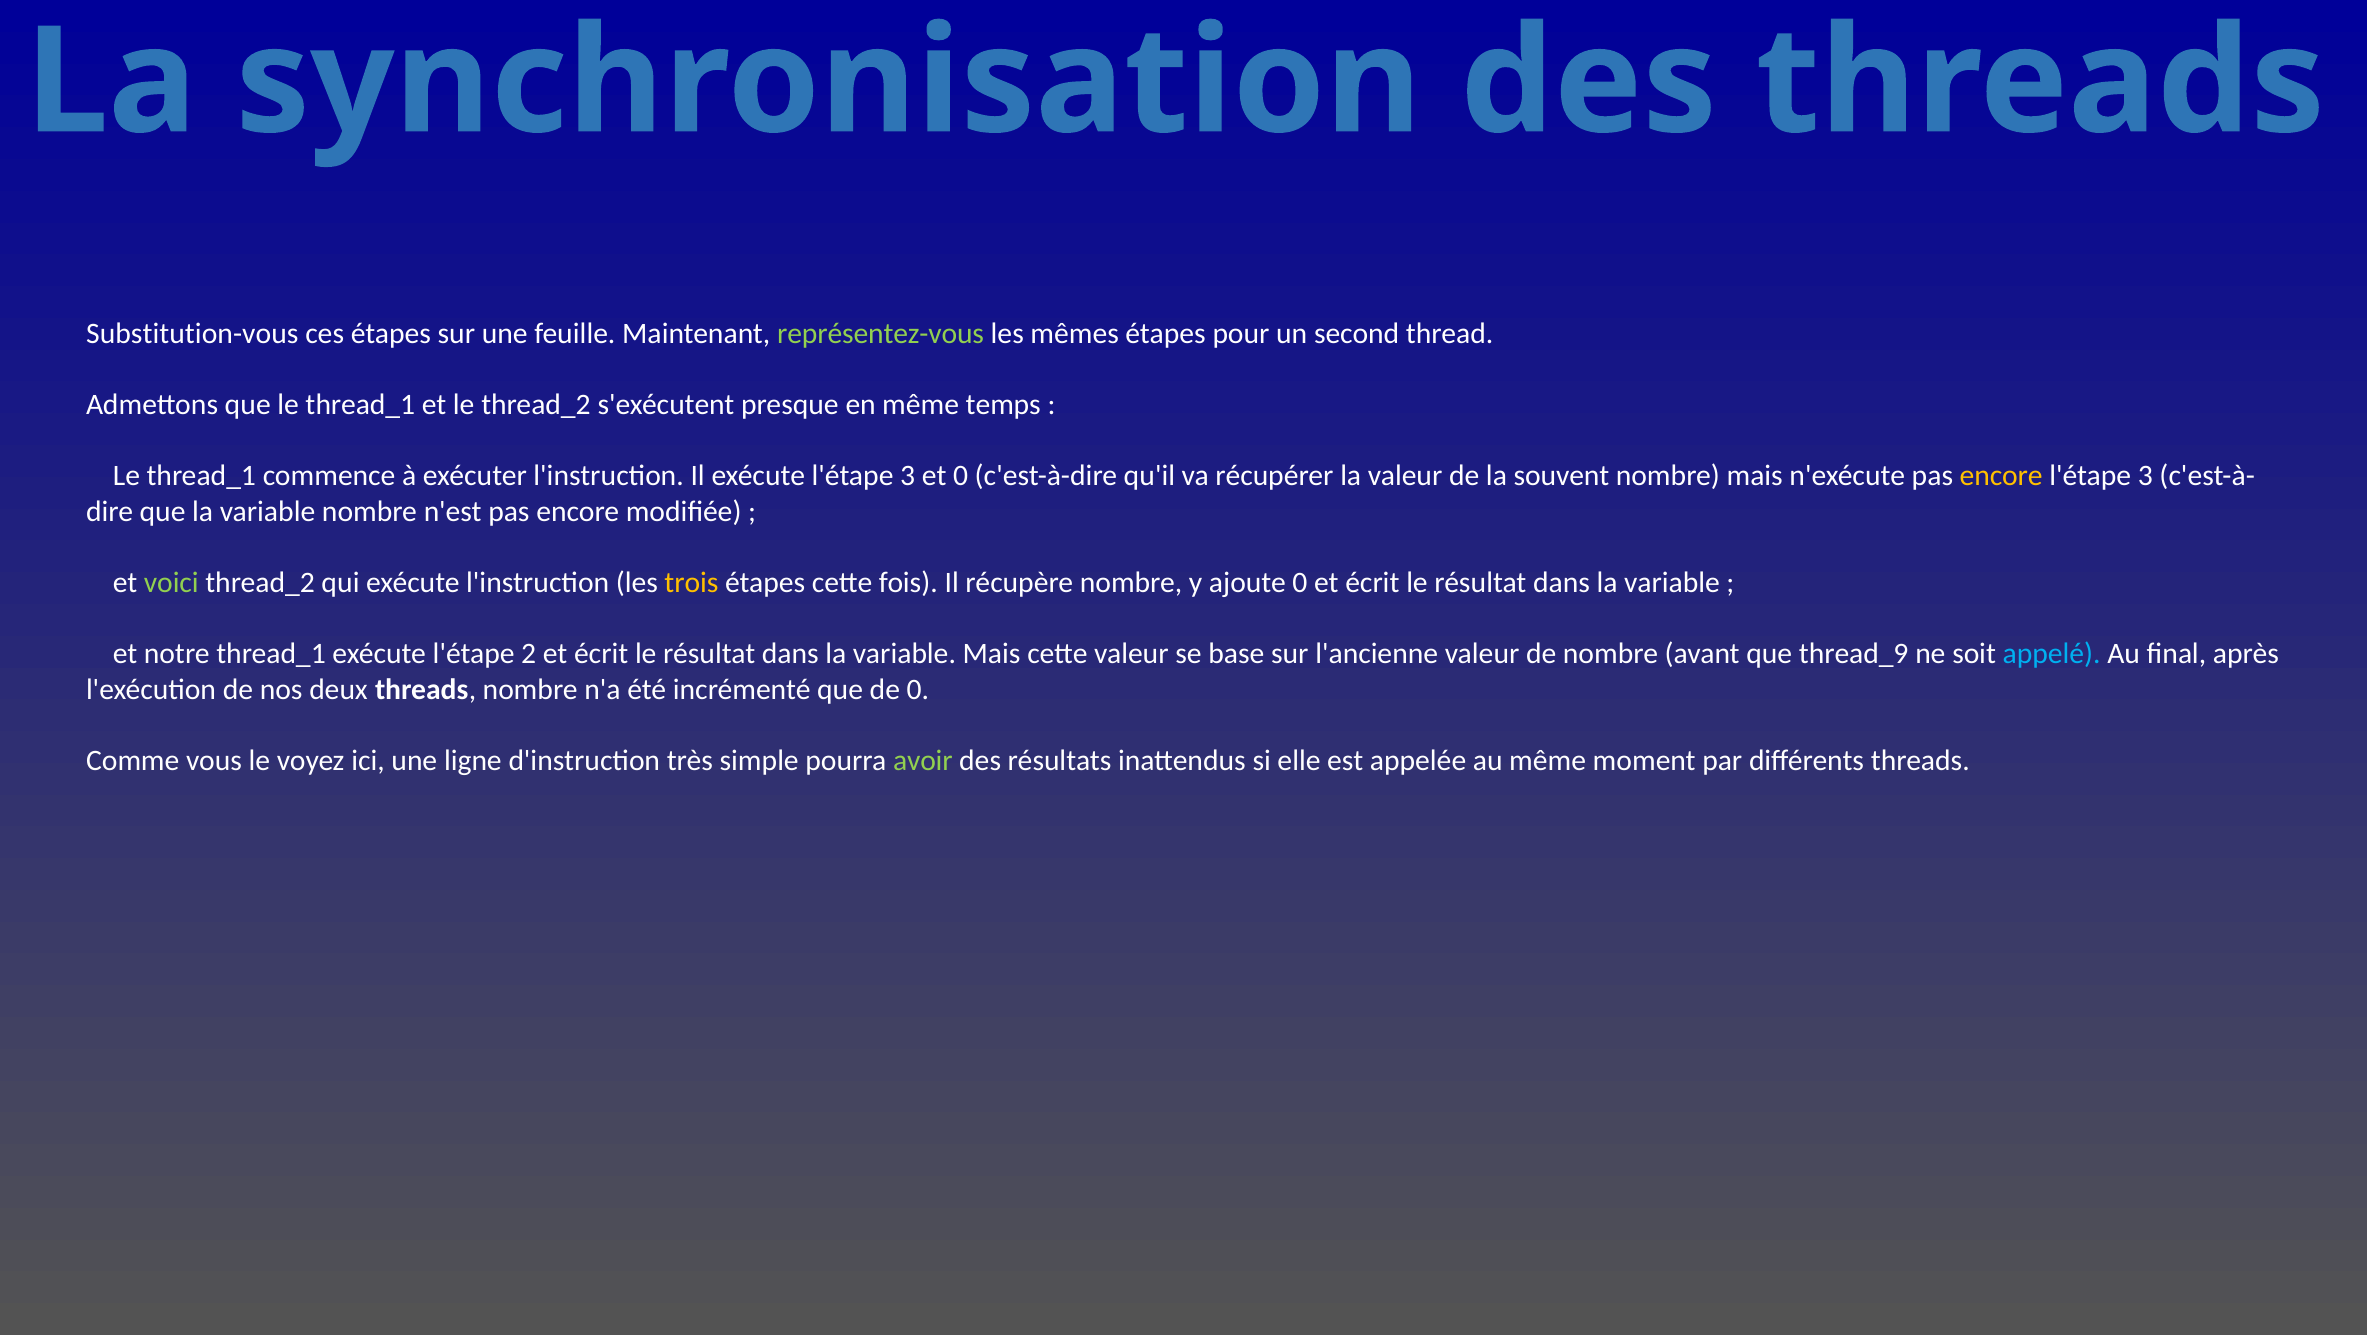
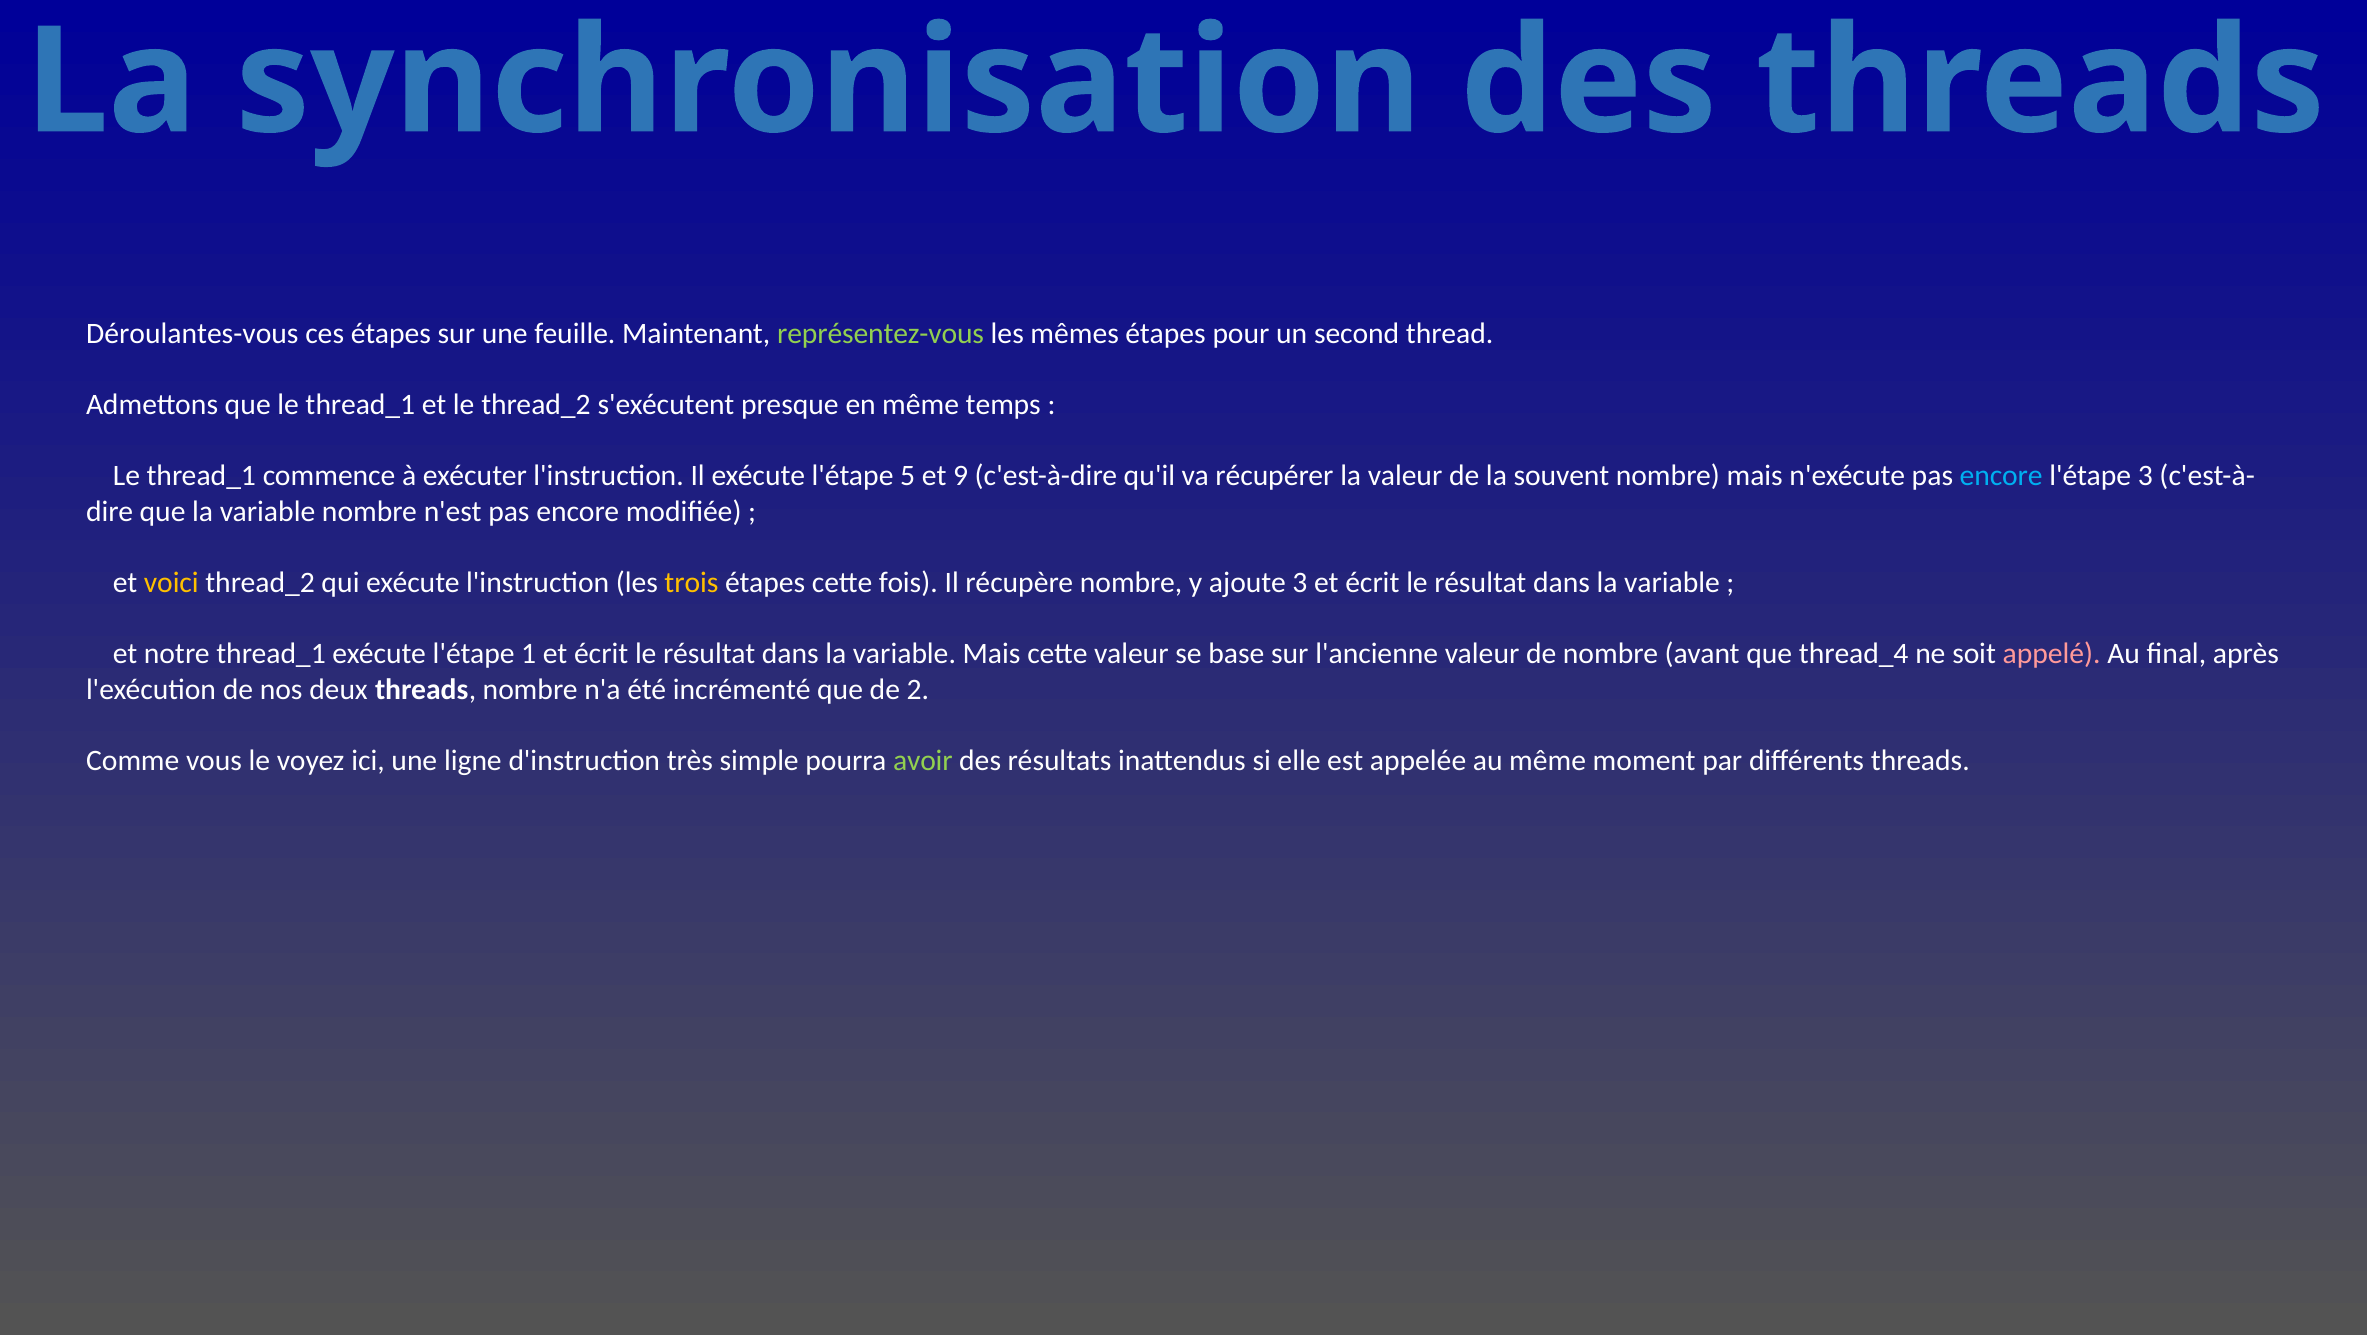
Substitution-vous: Substitution-vous -> Déroulantes-vous (192, 333)
exécute l'étape 3: 3 -> 5 (908, 476)
et 0: 0 -> 9 (961, 476)
encore colour: yellow -> light blue (2001, 476)
voici colour: light green -> yellow (171, 582)
ajoute 0: 0 -> 3 (1300, 582)
2: 2 -> 1 (529, 654)
thread_9: thread_9 -> thread_4 (1854, 654)
appelé colour: light blue -> pink (2052, 654)
de 0: 0 -> 2 (918, 689)
